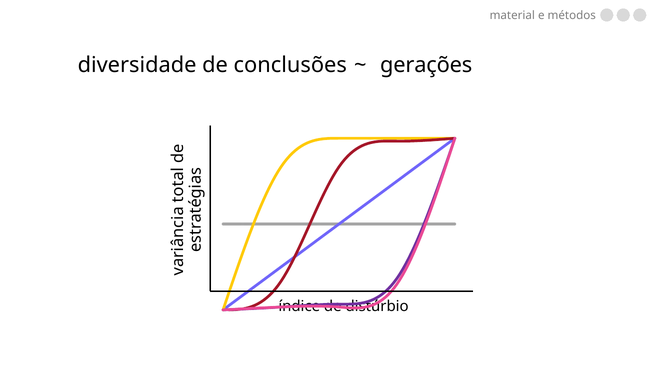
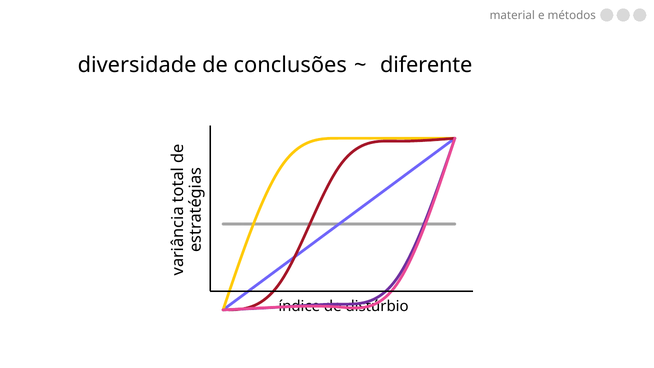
gerações: gerações -> diferente (426, 65)
